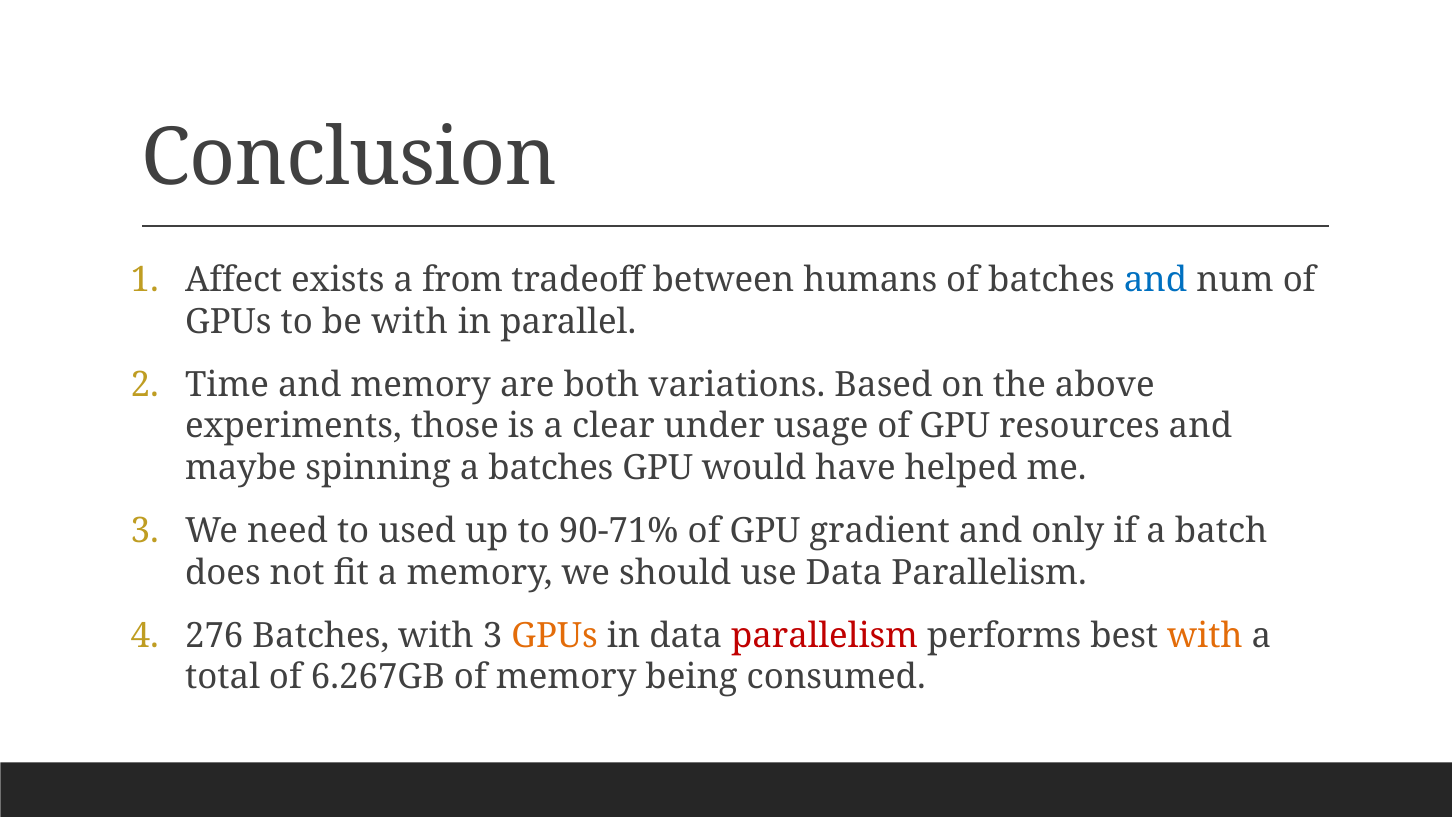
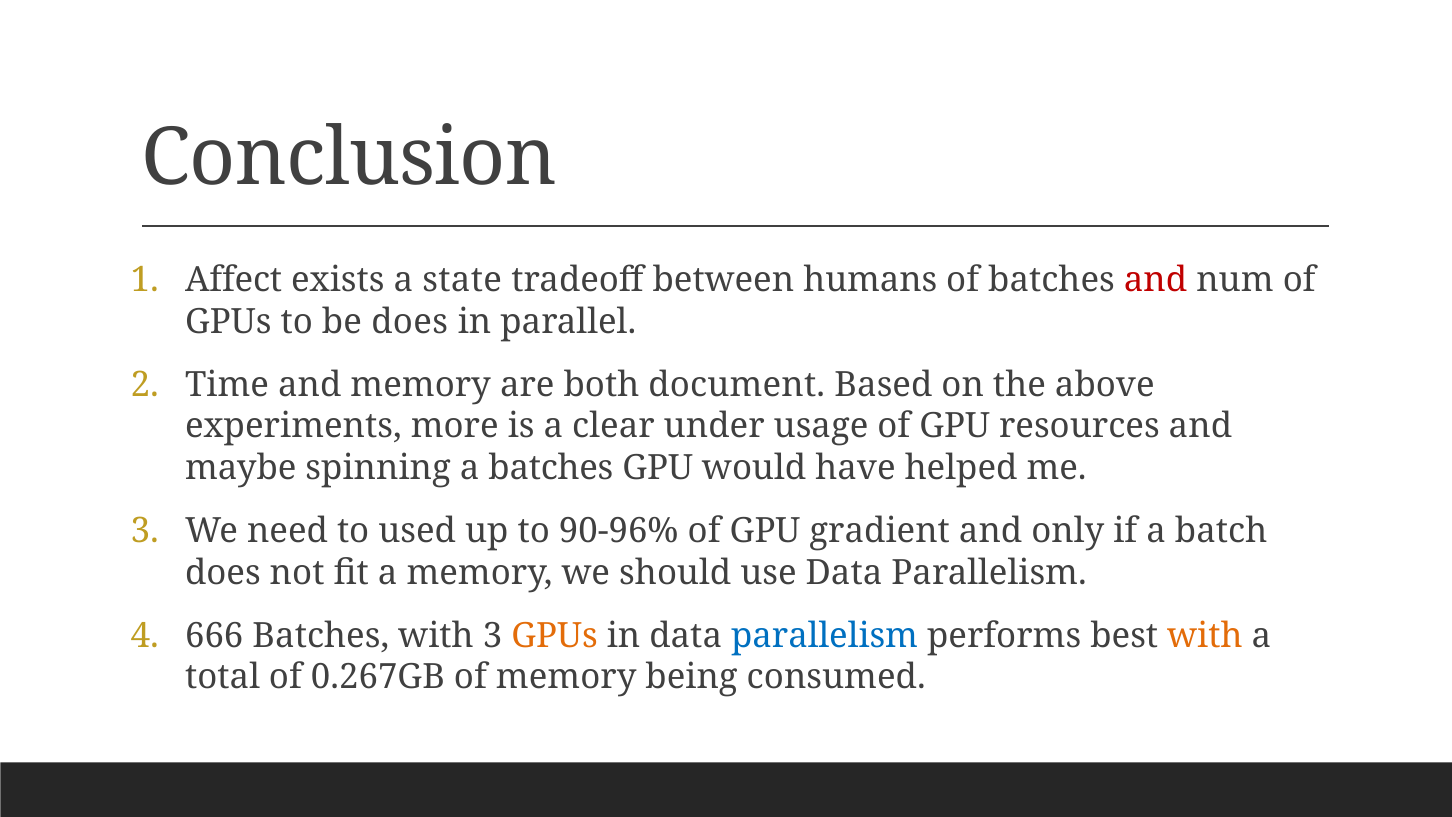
from: from -> state (462, 280)
and colour: blue -> red (1156, 280)
be with: with -> does (410, 322)
variations: variations -> document (737, 384)
those: those -> more (455, 426)
90-71%: 90-71% -> 90-96% (619, 531)
276: 276 -> 666 (214, 635)
parallelism colour: red -> blue (825, 635)
6.267GB: 6.267GB -> 0.267GB (378, 677)
